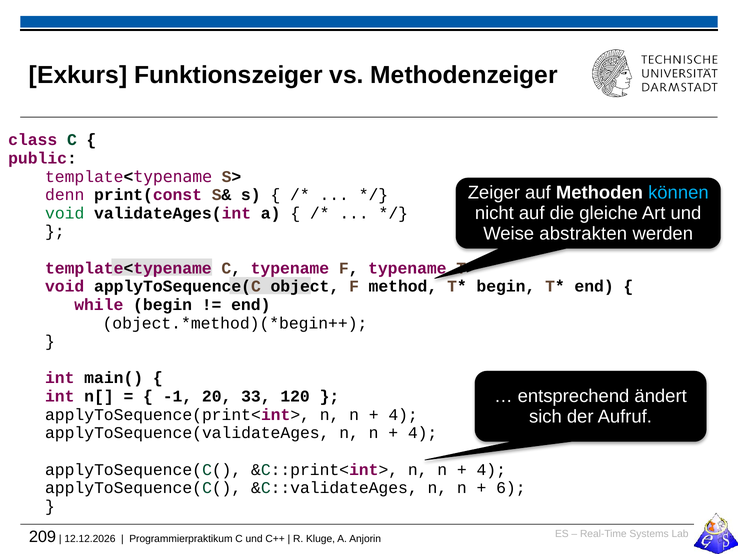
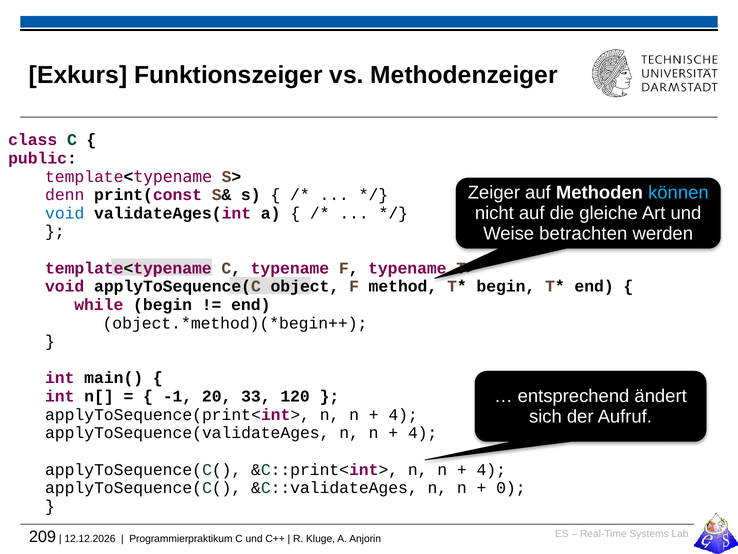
void colour: green -> blue (65, 213)
abstrakten: abstrakten -> betrachten (583, 234)
6: 6 -> 0 (511, 488)
